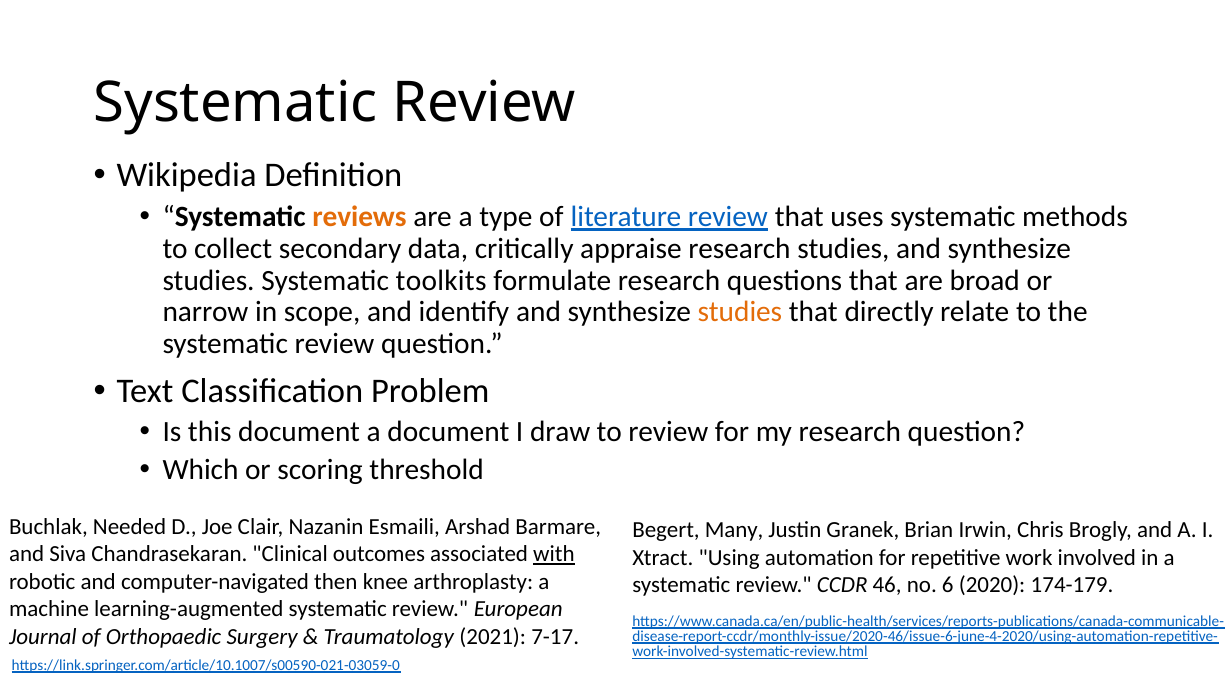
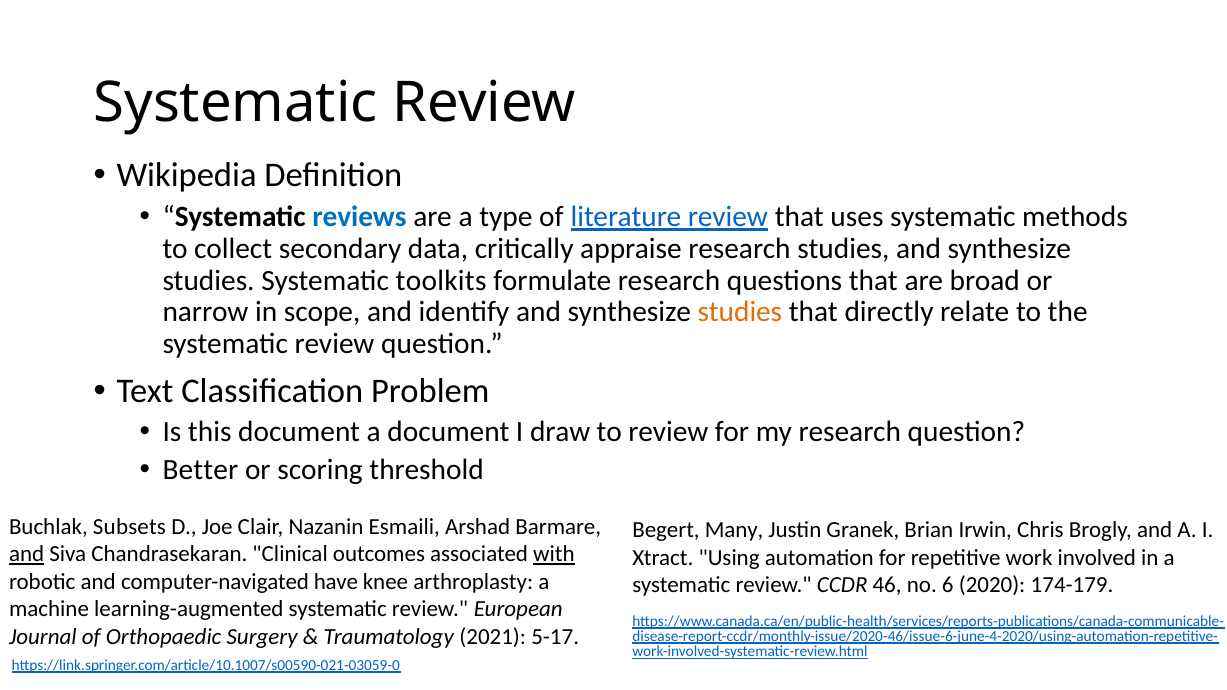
reviews colour: orange -> blue (359, 217)
Which: Which -> Better (200, 470)
Needed: Needed -> Subsets (129, 527)
and underline: none -> present (27, 554)
then: then -> have (336, 582)
7-17: 7-17 -> 5-17 (555, 637)
